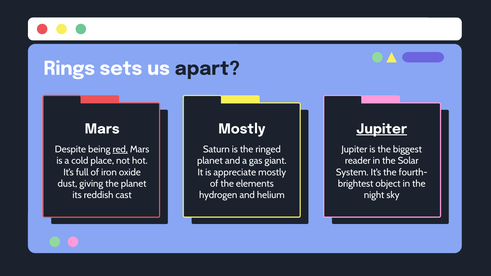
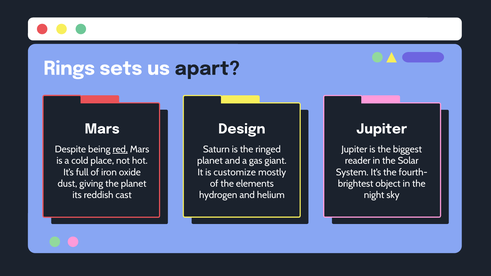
Mostly: Mostly -> Design (242, 129)
Jupiter underline: present -> none (382, 129)
appreciate: appreciate -> customize (235, 172)
